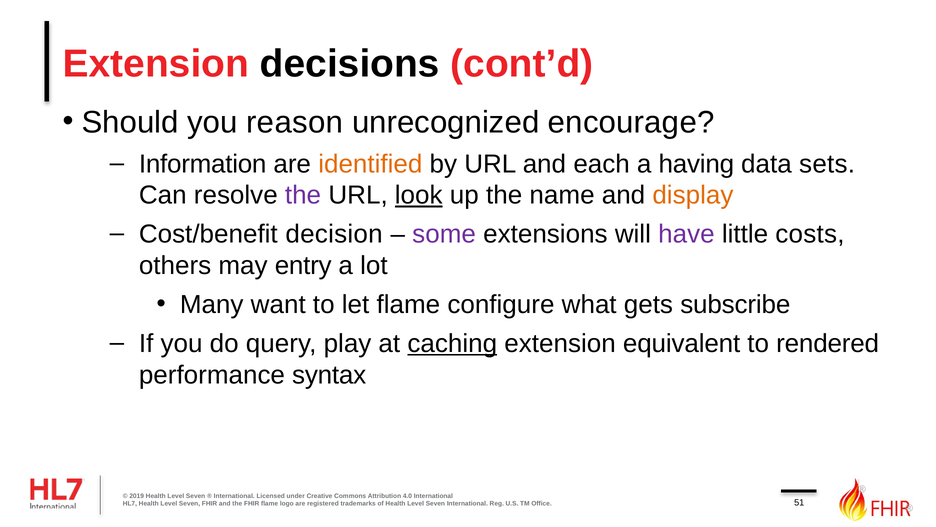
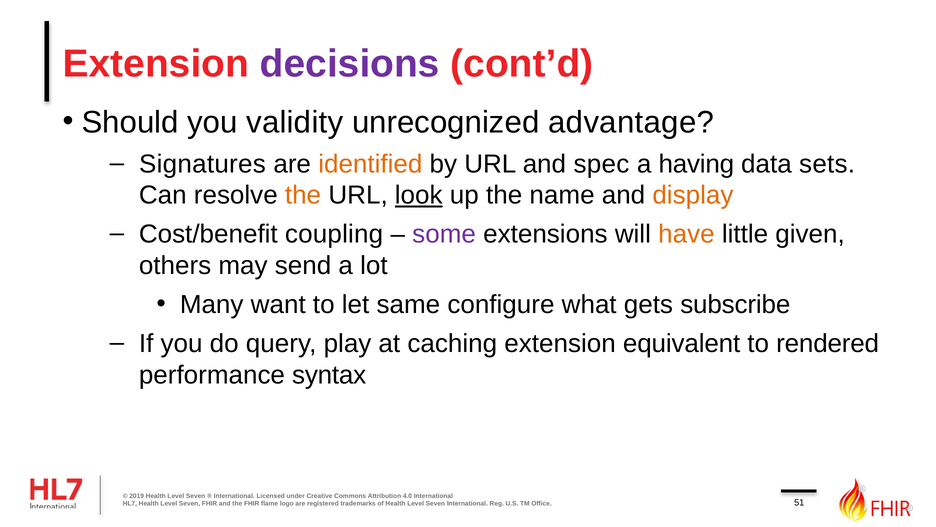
decisions colour: black -> purple (350, 64)
reason: reason -> validity (295, 122)
encourage: encourage -> advantage (631, 122)
Information: Information -> Signatures (202, 164)
each: each -> spec (601, 164)
the colour: purple -> orange (303, 195)
decision: decision -> coupling (334, 234)
have colour: purple -> orange (686, 234)
costs: costs -> given (810, 234)
entry: entry -> send (303, 265)
let flame: flame -> same (408, 304)
caching underline: present -> none (452, 343)
